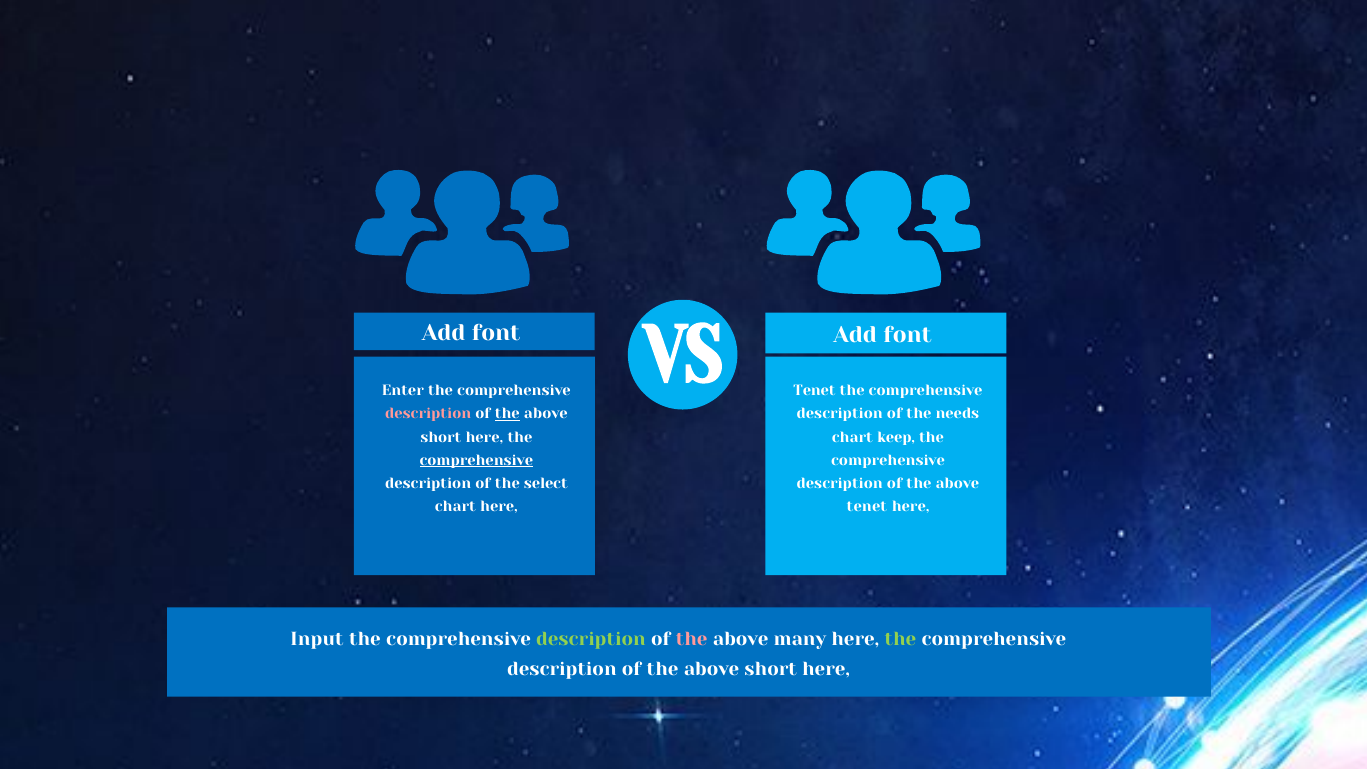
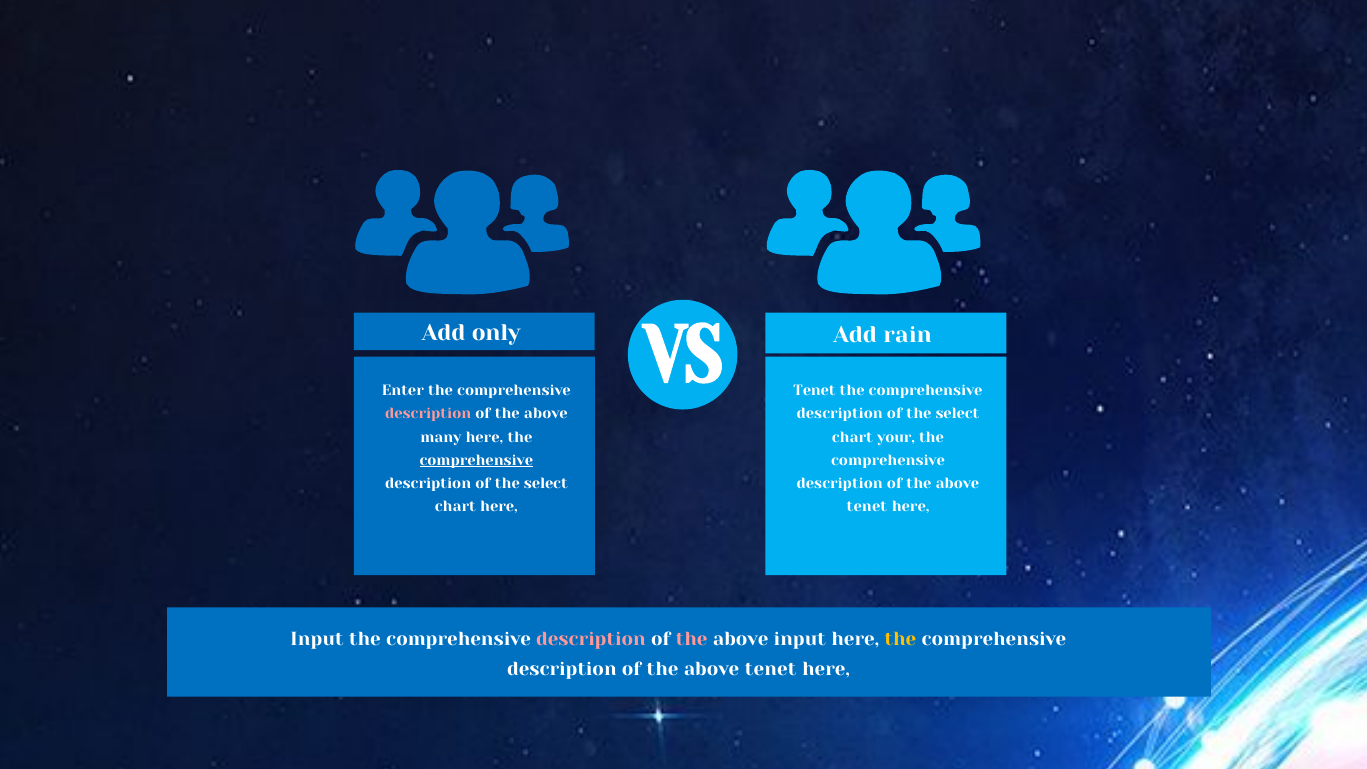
font: font -> only (496, 333)
font: font -> rain (908, 335)
the underline: present -> none (507, 414)
needs: needs -> select (957, 414)
short: short -> many (441, 437)
keep: keep -> your (896, 437)
description colour: light green -> pink (591, 639)
above many: many -> input (800, 639)
the colour: light green -> yellow (900, 639)
short: short -> tenet (771, 669)
